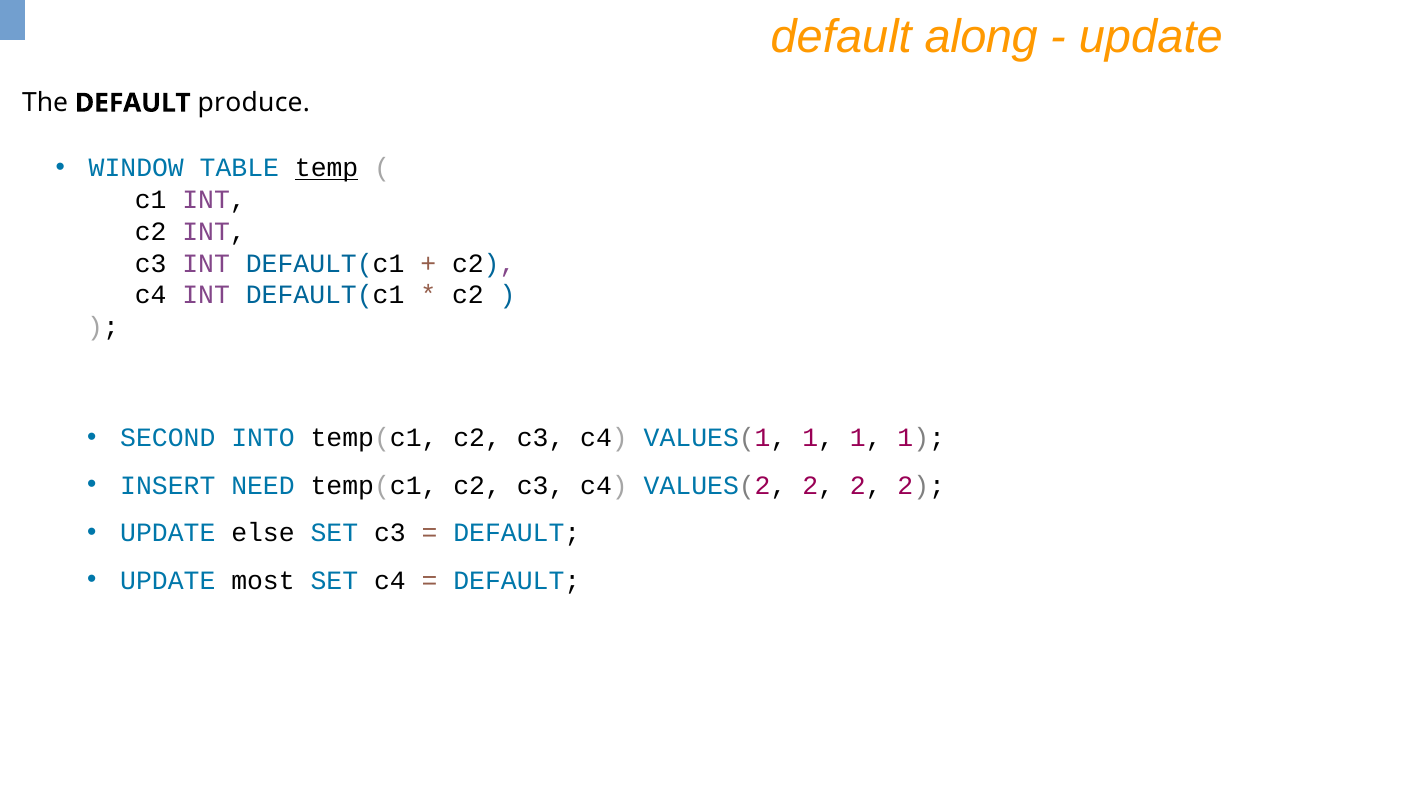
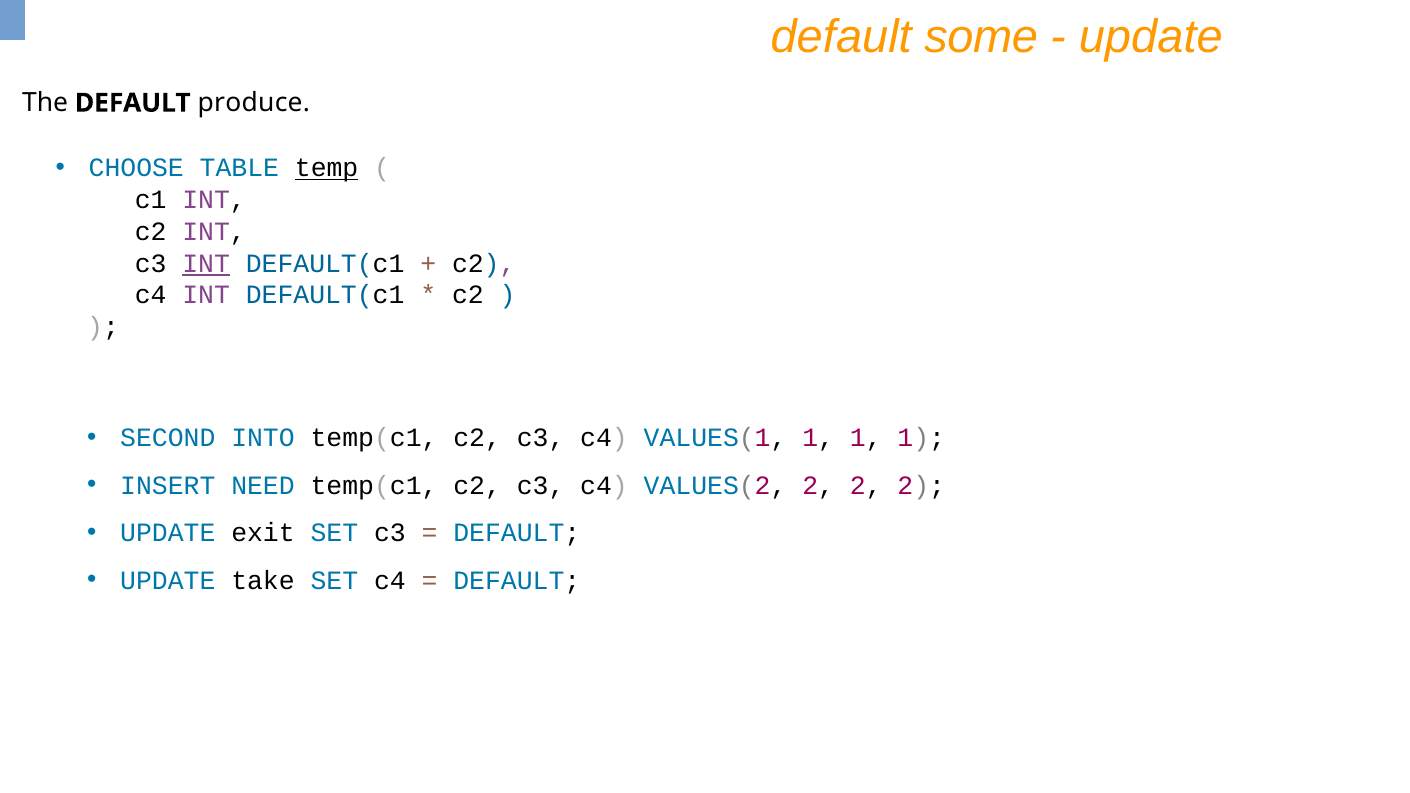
along: along -> some (981, 37)
WINDOW: WINDOW -> CHOOSE (136, 168)
INT underline: none -> present (206, 263)
else: else -> exit (263, 533)
most: most -> take (263, 581)
